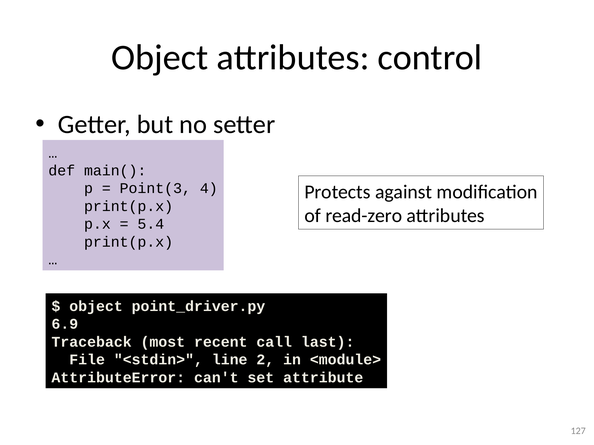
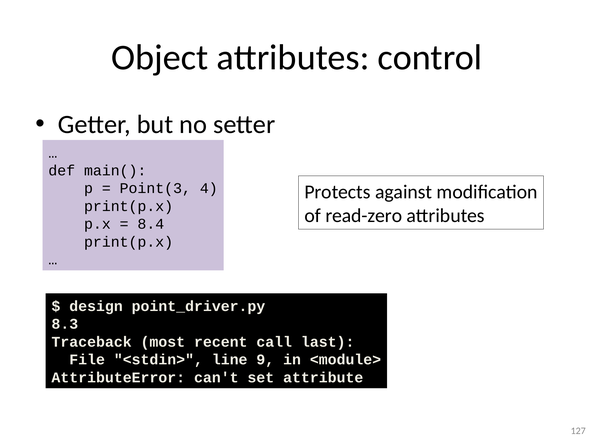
5.4: 5.4 -> 8.4 (151, 224)
object: object -> design (96, 307)
6.9: 6.9 -> 8.3 (65, 324)
2: 2 -> 9 (265, 360)
